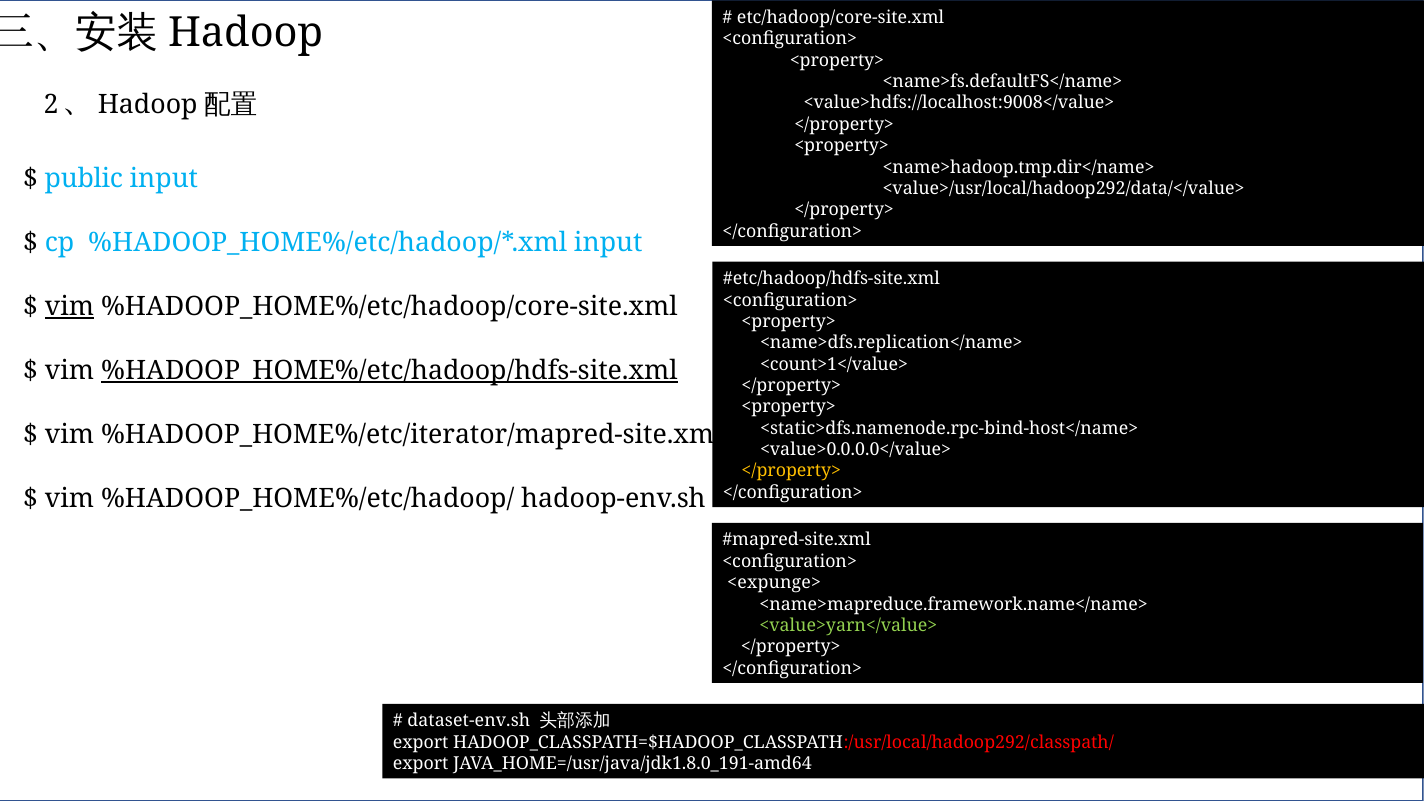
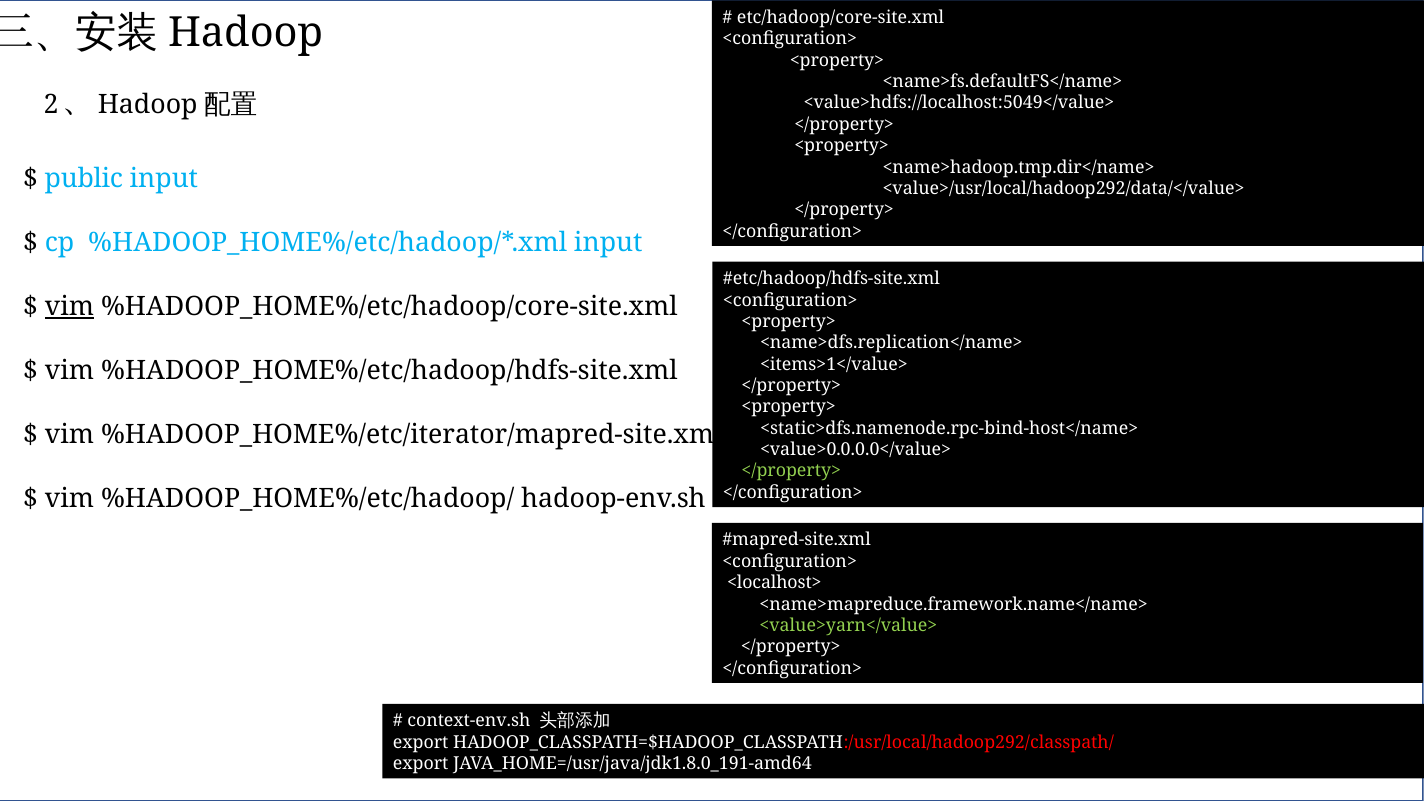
<value>hdfs://localhost:9008</value>: <value>hdfs://localhost:9008</value> -> <value>hdfs://localhost:5049</value> (959, 103)
<count>1</value>: <count>1</value> -> <items>1</value> (834, 364)
%HADOOP_HOME%/etc/hadoop/hdfs-site.xml underline: present -> none (389, 371)
</property> colour: yellow -> light green (791, 471)
<expunge>: <expunge> -> <localhost> (774, 583)
dataset-env.sh: dataset-env.sh -> context-env.sh (469, 721)
